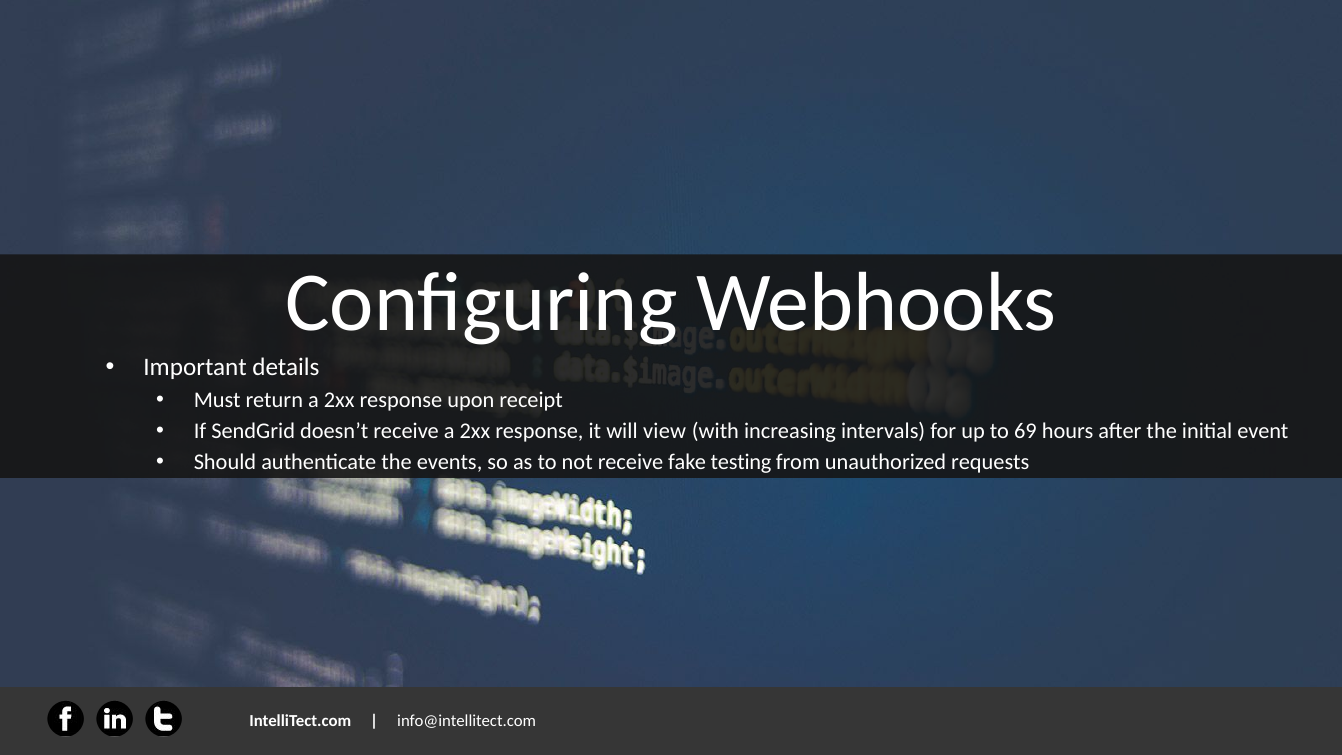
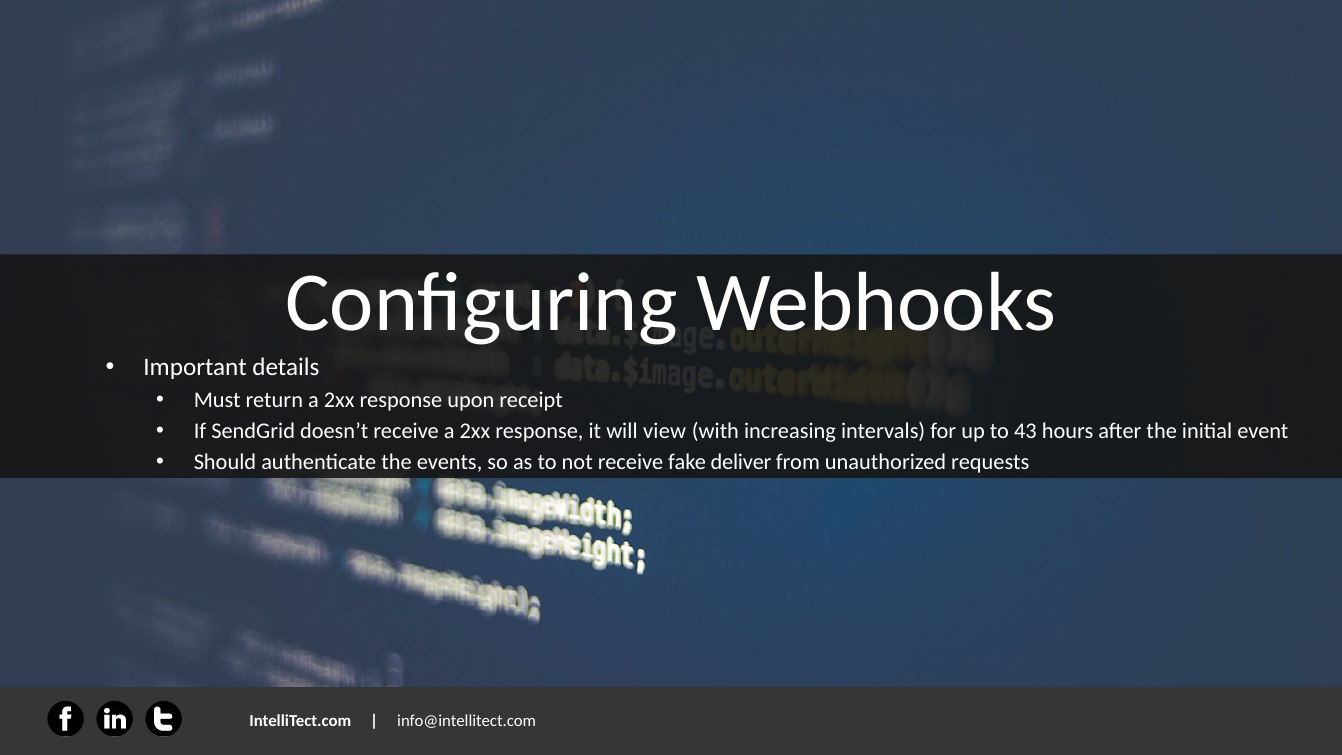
69: 69 -> 43 (1025, 431)
testing: testing -> deliver (741, 462)
